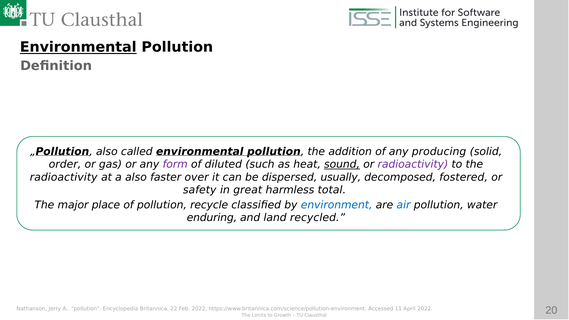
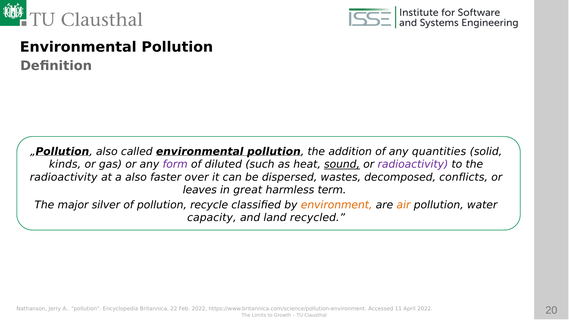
Environmental underline: present -> none (78, 47)
producing: producing -> quantities (439, 152)
order: order -> kinds (65, 164)
usually: usually -> wastes (341, 177)
fostered: fostered -> conflicts (464, 177)
safety: safety -> leaves (200, 190)
total: total -> term (332, 190)
place: place -> silver (106, 205)
environment colour: blue -> orange (337, 205)
air colour: blue -> orange (404, 205)
enduring: enduring -> capacity (212, 218)
